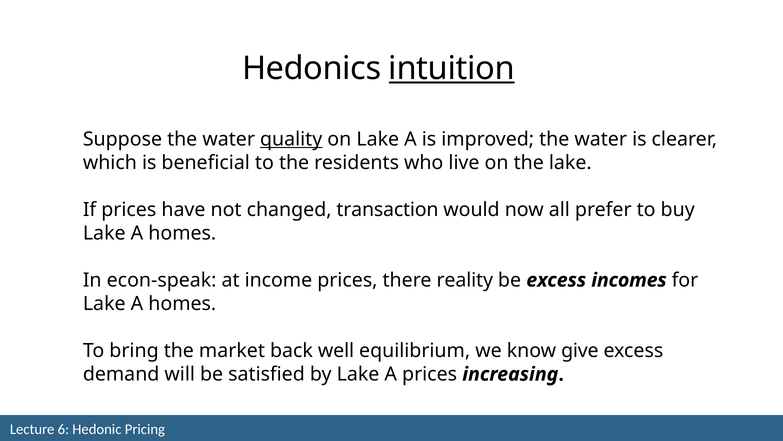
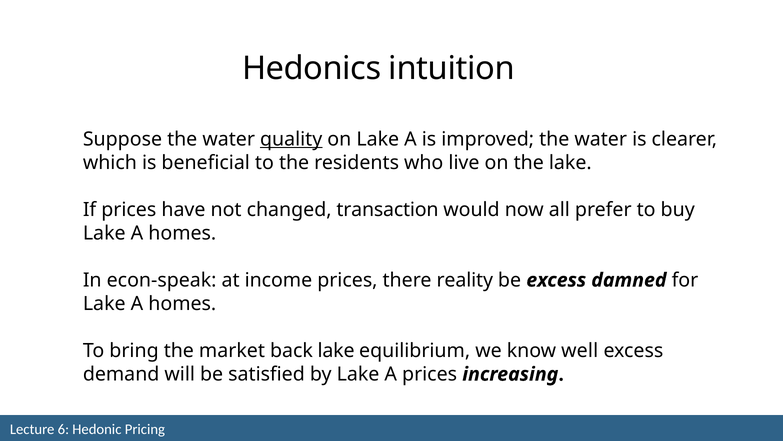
intuition underline: present -> none (452, 68)
incomes: incomes -> damned (629, 280)
back well: well -> lake (336, 350)
give: give -> well (580, 350)
